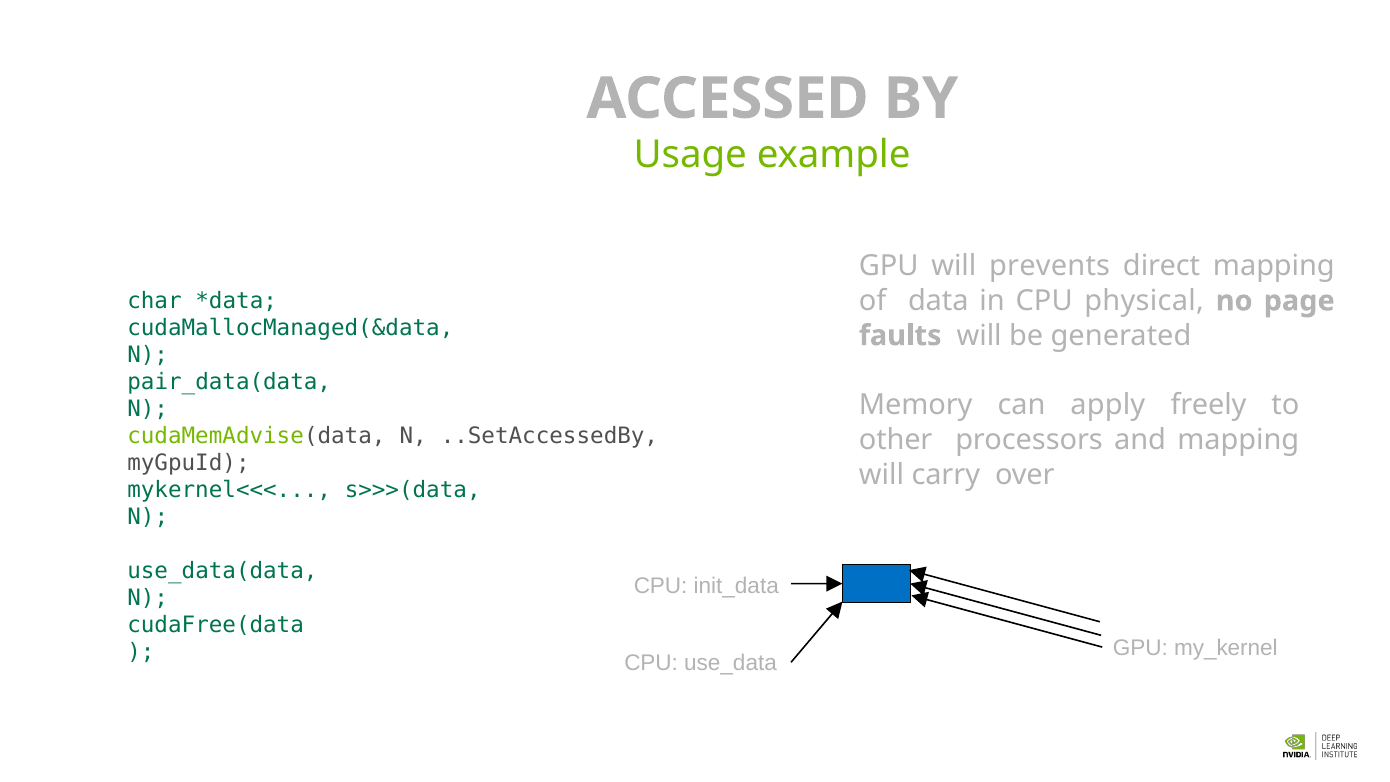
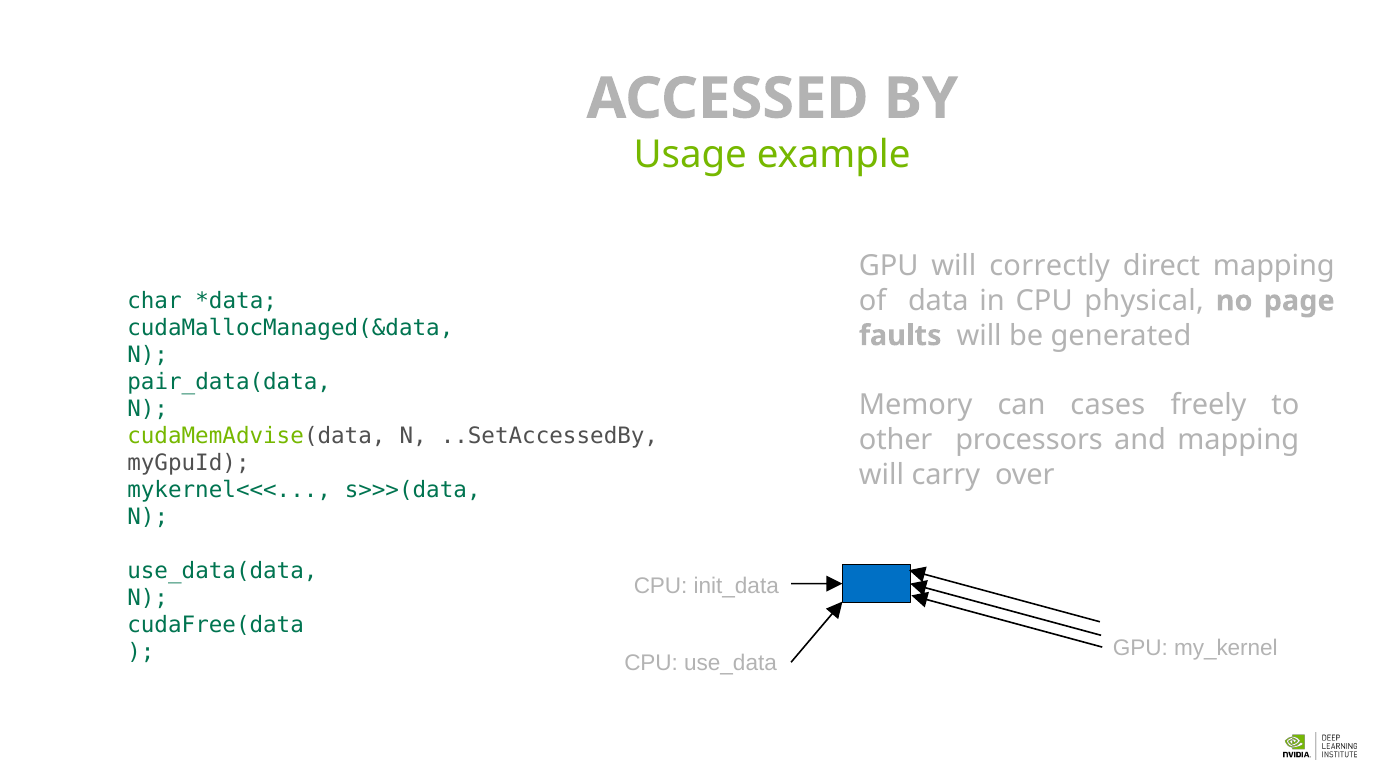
prevents: prevents -> correctly (1050, 266)
apply: apply -> cases (1108, 405)
